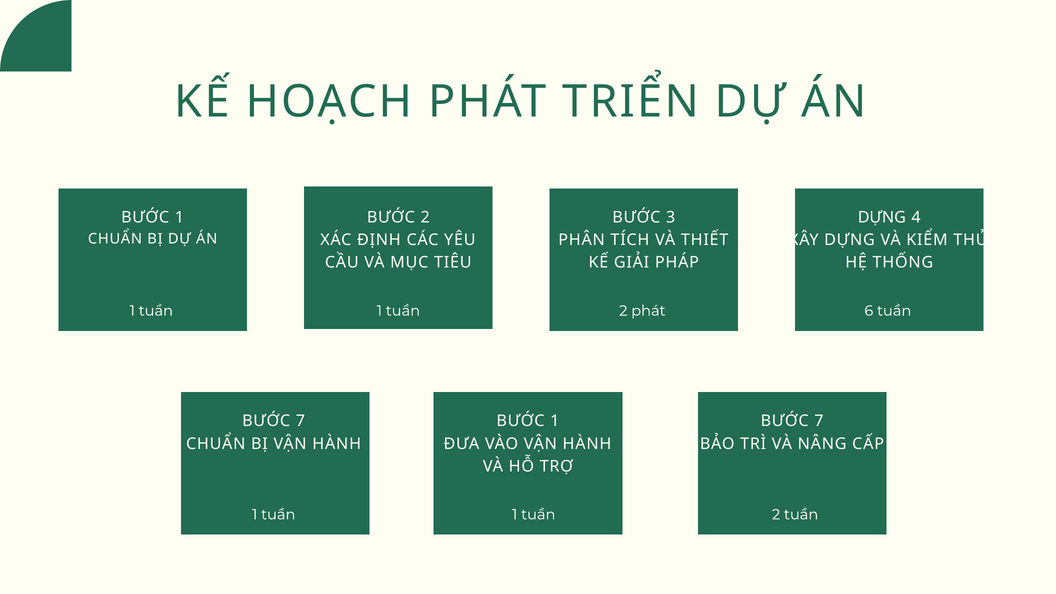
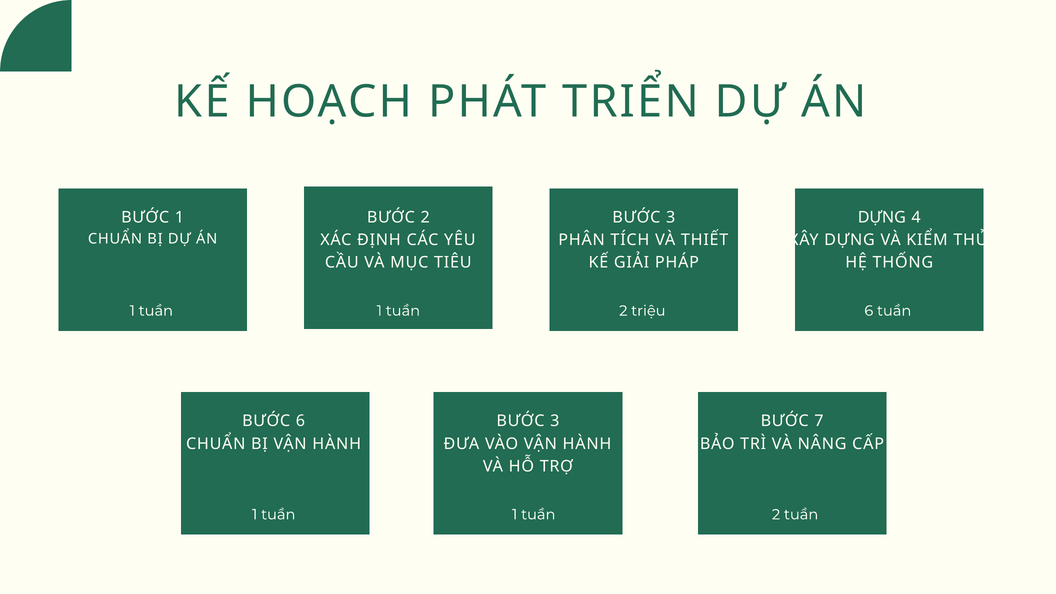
2 phát: phát -> triệu (648, 311)
7: 7 -> 6 (300, 421)
1: 1 -> 3 (555, 421)
